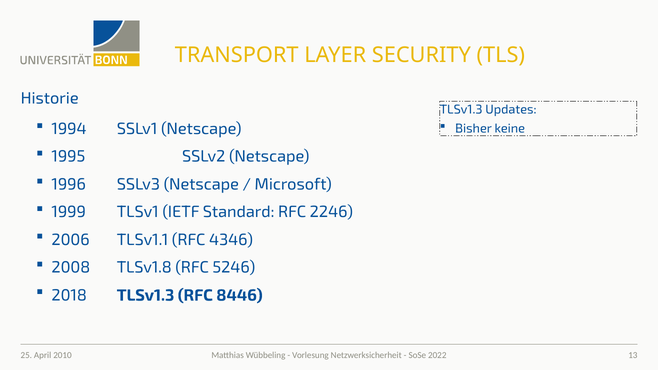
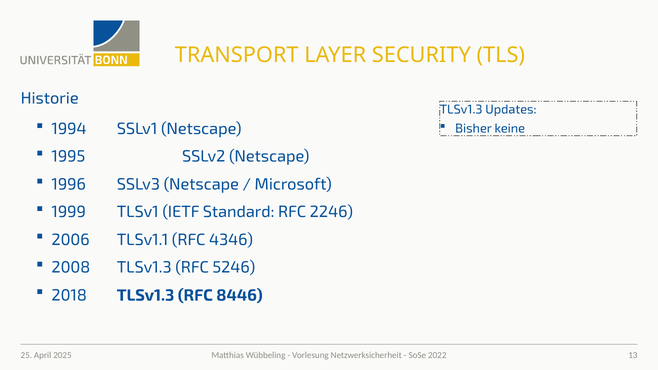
2008 TLSv1.8: TLSv1.8 -> TLSv1.3 (144, 268)
2010: 2010 -> 2025 (62, 355)
